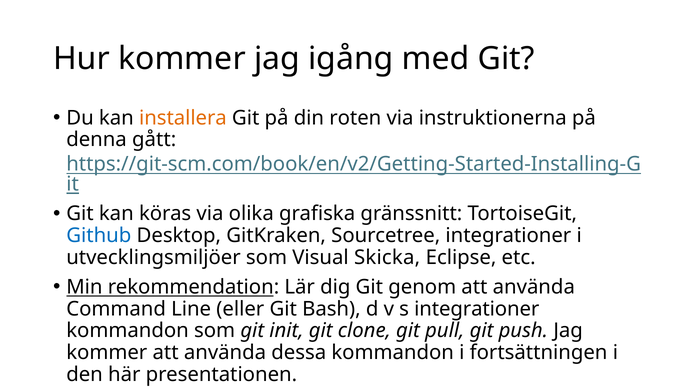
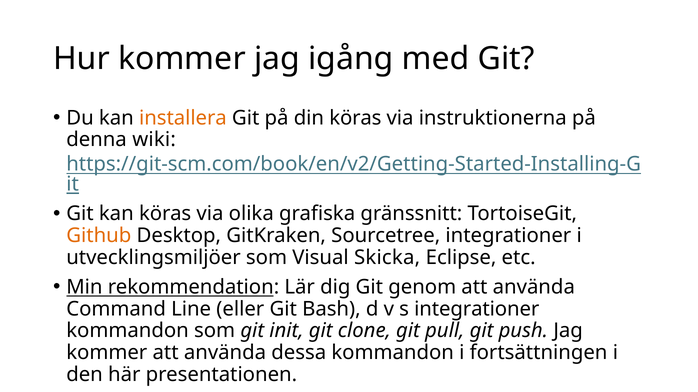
din roten: roten -> köras (355, 118)
gått: gått -> wiki (154, 140)
Github colour: blue -> orange (99, 236)
